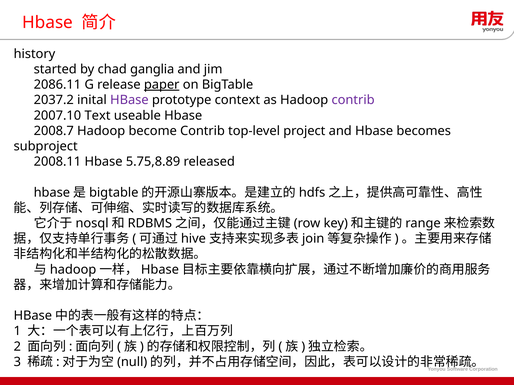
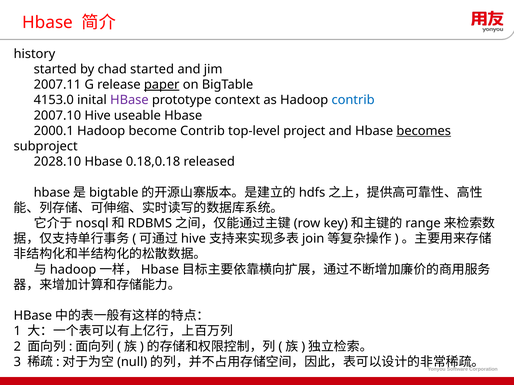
chad ganglia: ganglia -> started (152, 69)
2086.11: 2086.11 -> 2007.11 (57, 85)
2037.2: 2037.2 -> 4153.0 (54, 100)
contrib colour: purple -> blue (353, 100)
Text: Text -> Hive (98, 116)
2008.7: 2008.7 -> 2000.1 (54, 131)
becomes underline: none -> present (424, 131)
2008.11: 2008.11 -> 2028.10 (57, 162)
5.75,8.89: 5.75,8.89 -> 0.18,0.18 (153, 162)
